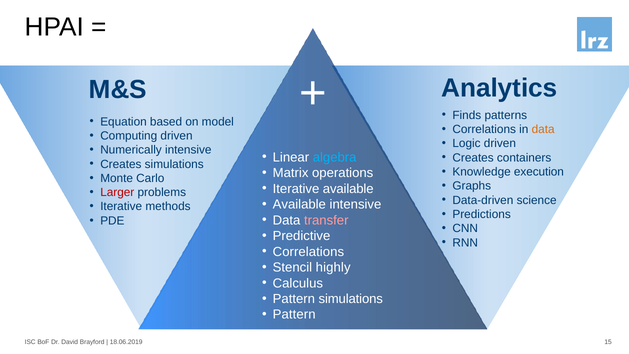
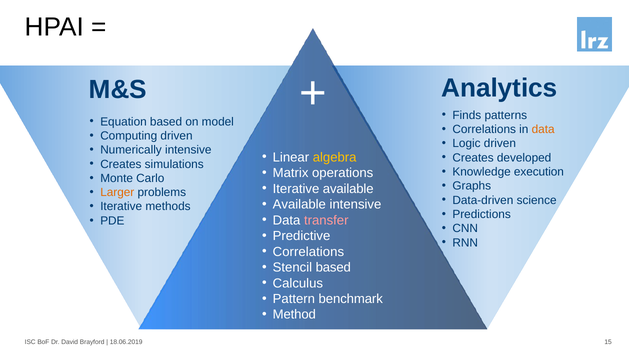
algebra colour: light blue -> yellow (335, 157)
containers: containers -> developed (524, 158)
Larger colour: red -> orange (117, 192)
Stencil highly: highly -> based (333, 267)
Pattern simulations: simulations -> benchmark (351, 299)
Pattern: Pattern -> Method (294, 314)
